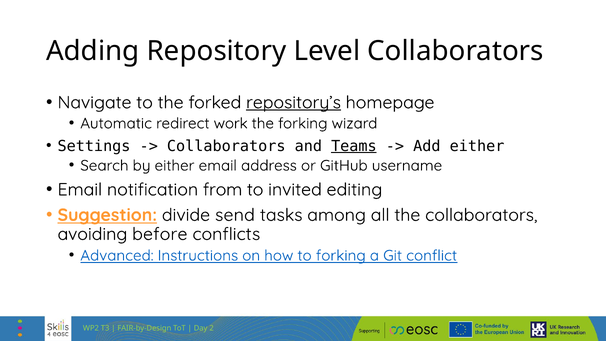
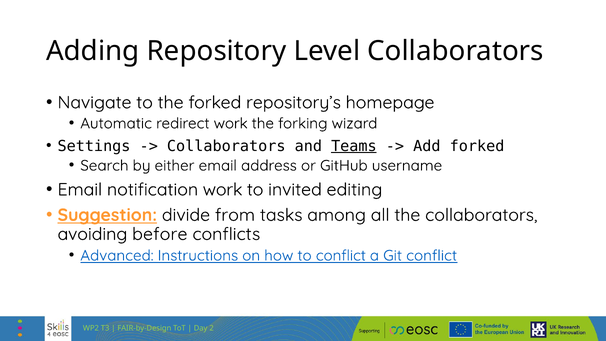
repository’s underline: present -> none (294, 102)
Add either: either -> forked (477, 146)
notification from: from -> work (223, 190)
send: send -> from (235, 215)
to forking: forking -> conflict (341, 255)
